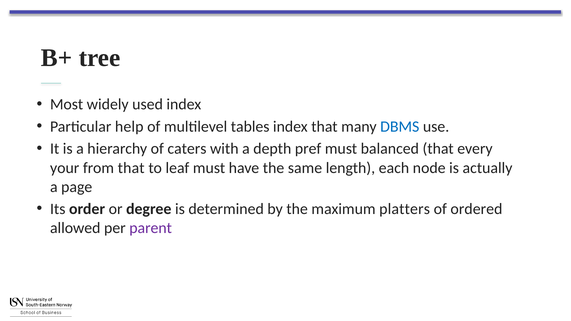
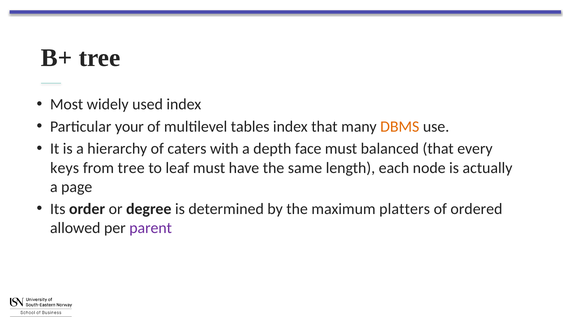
help: help -> your (129, 127)
DBMS colour: blue -> orange (400, 127)
pref: pref -> face (308, 149)
your: your -> keys (65, 168)
from that: that -> tree (131, 168)
